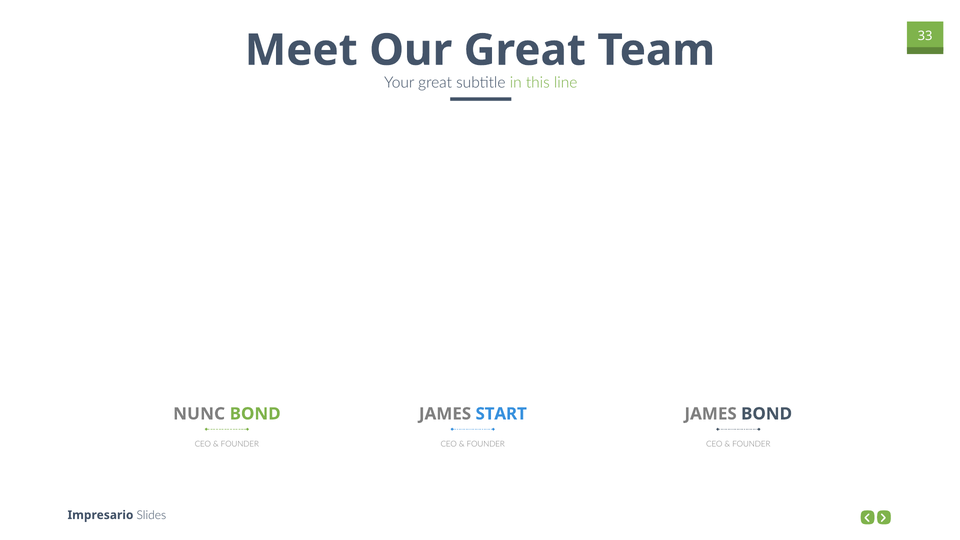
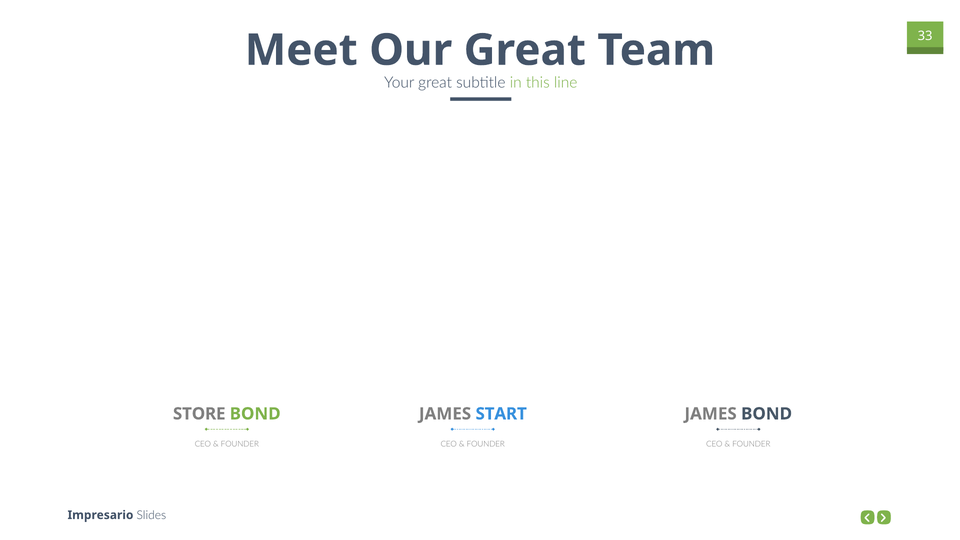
NUNC: NUNC -> STORE (199, 414)
